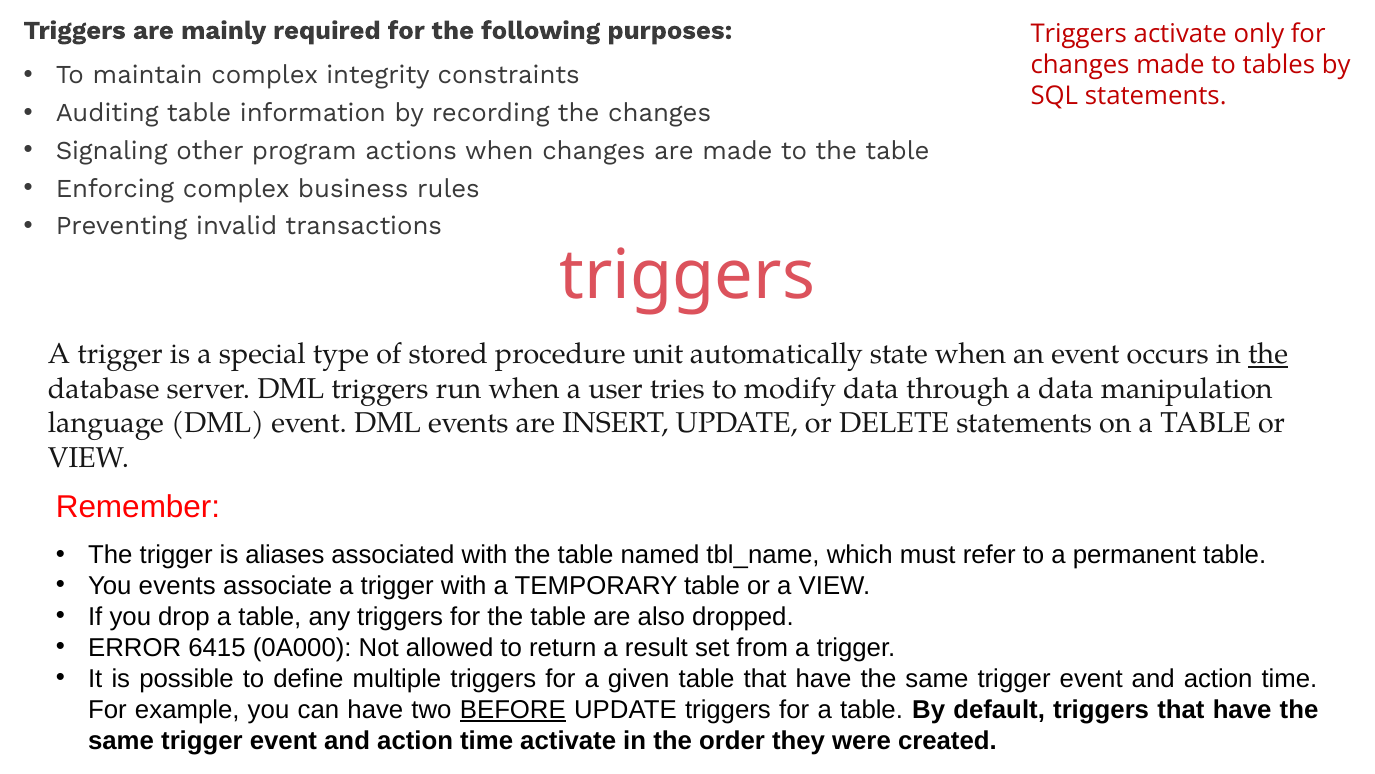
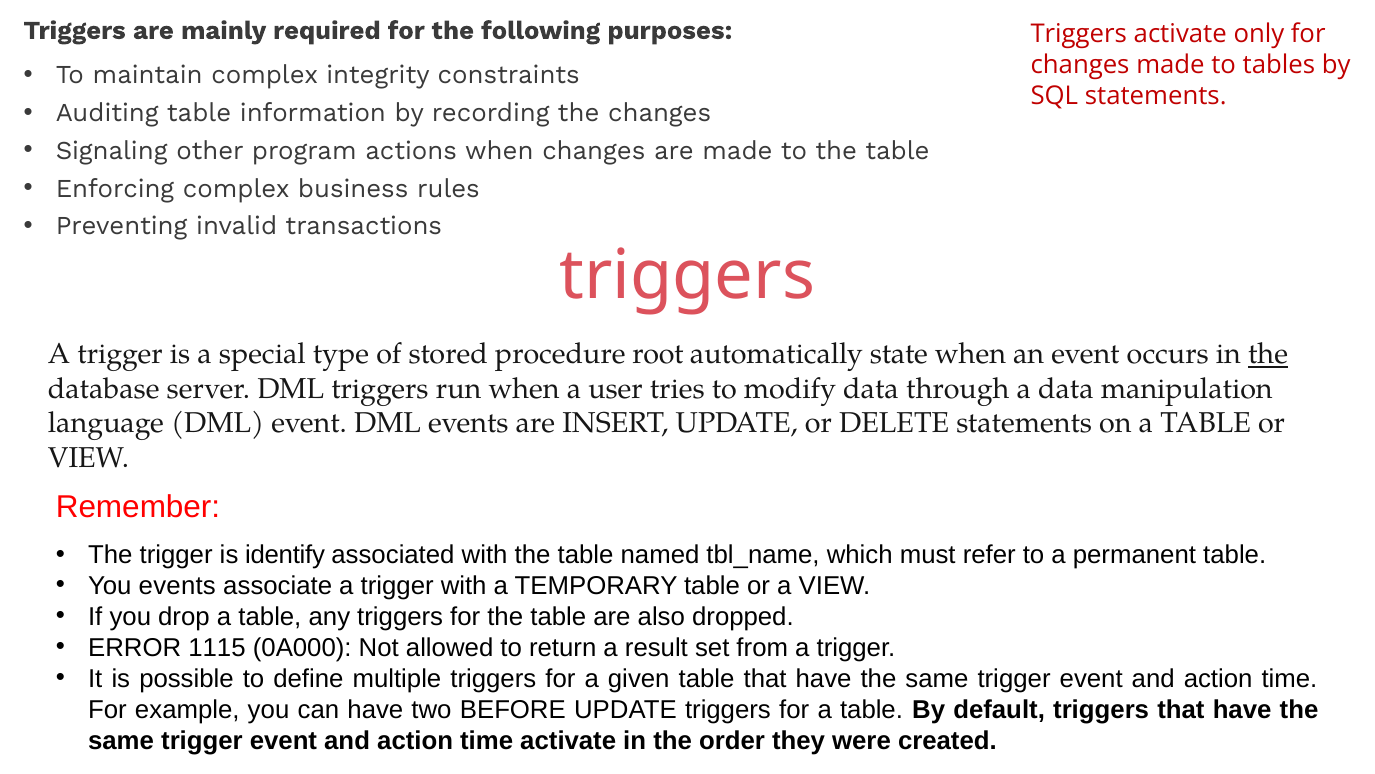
unit: unit -> root (658, 354)
aliases: aliases -> identify (285, 554)
6415: 6415 -> 1115 (217, 647)
BEFORE underline: present -> none (513, 709)
